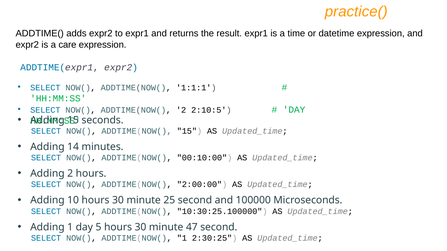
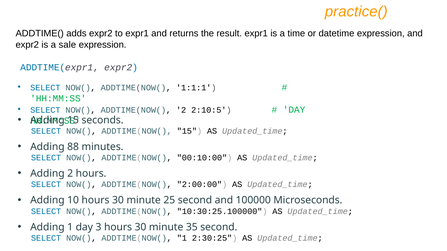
care: care -> sale (67, 45)
14: 14 -> 88 (73, 147)
5: 5 -> 3 (98, 227)
47: 47 -> 35 (192, 227)
